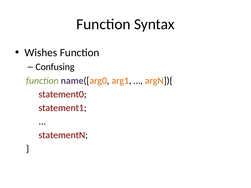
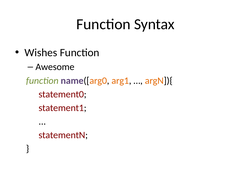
Confusing: Confusing -> Awesome (55, 67)
